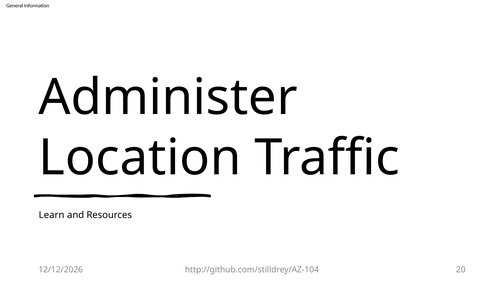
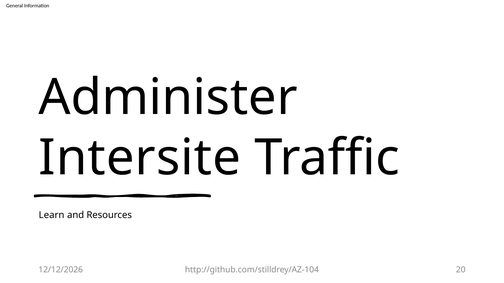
Location: Location -> Intersite (140, 158)
